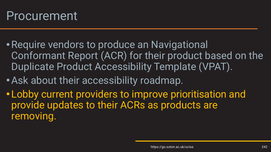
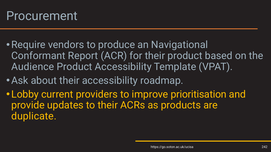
Duplicate: Duplicate -> Audience (33, 67)
removing: removing -> duplicate (34, 116)
